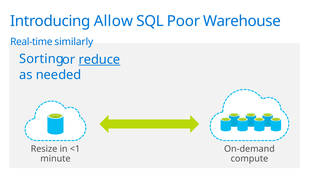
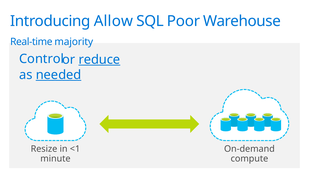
similarly: similarly -> majority (74, 42)
Sorting: Sorting -> Control (42, 59)
needed underline: none -> present (59, 75)
